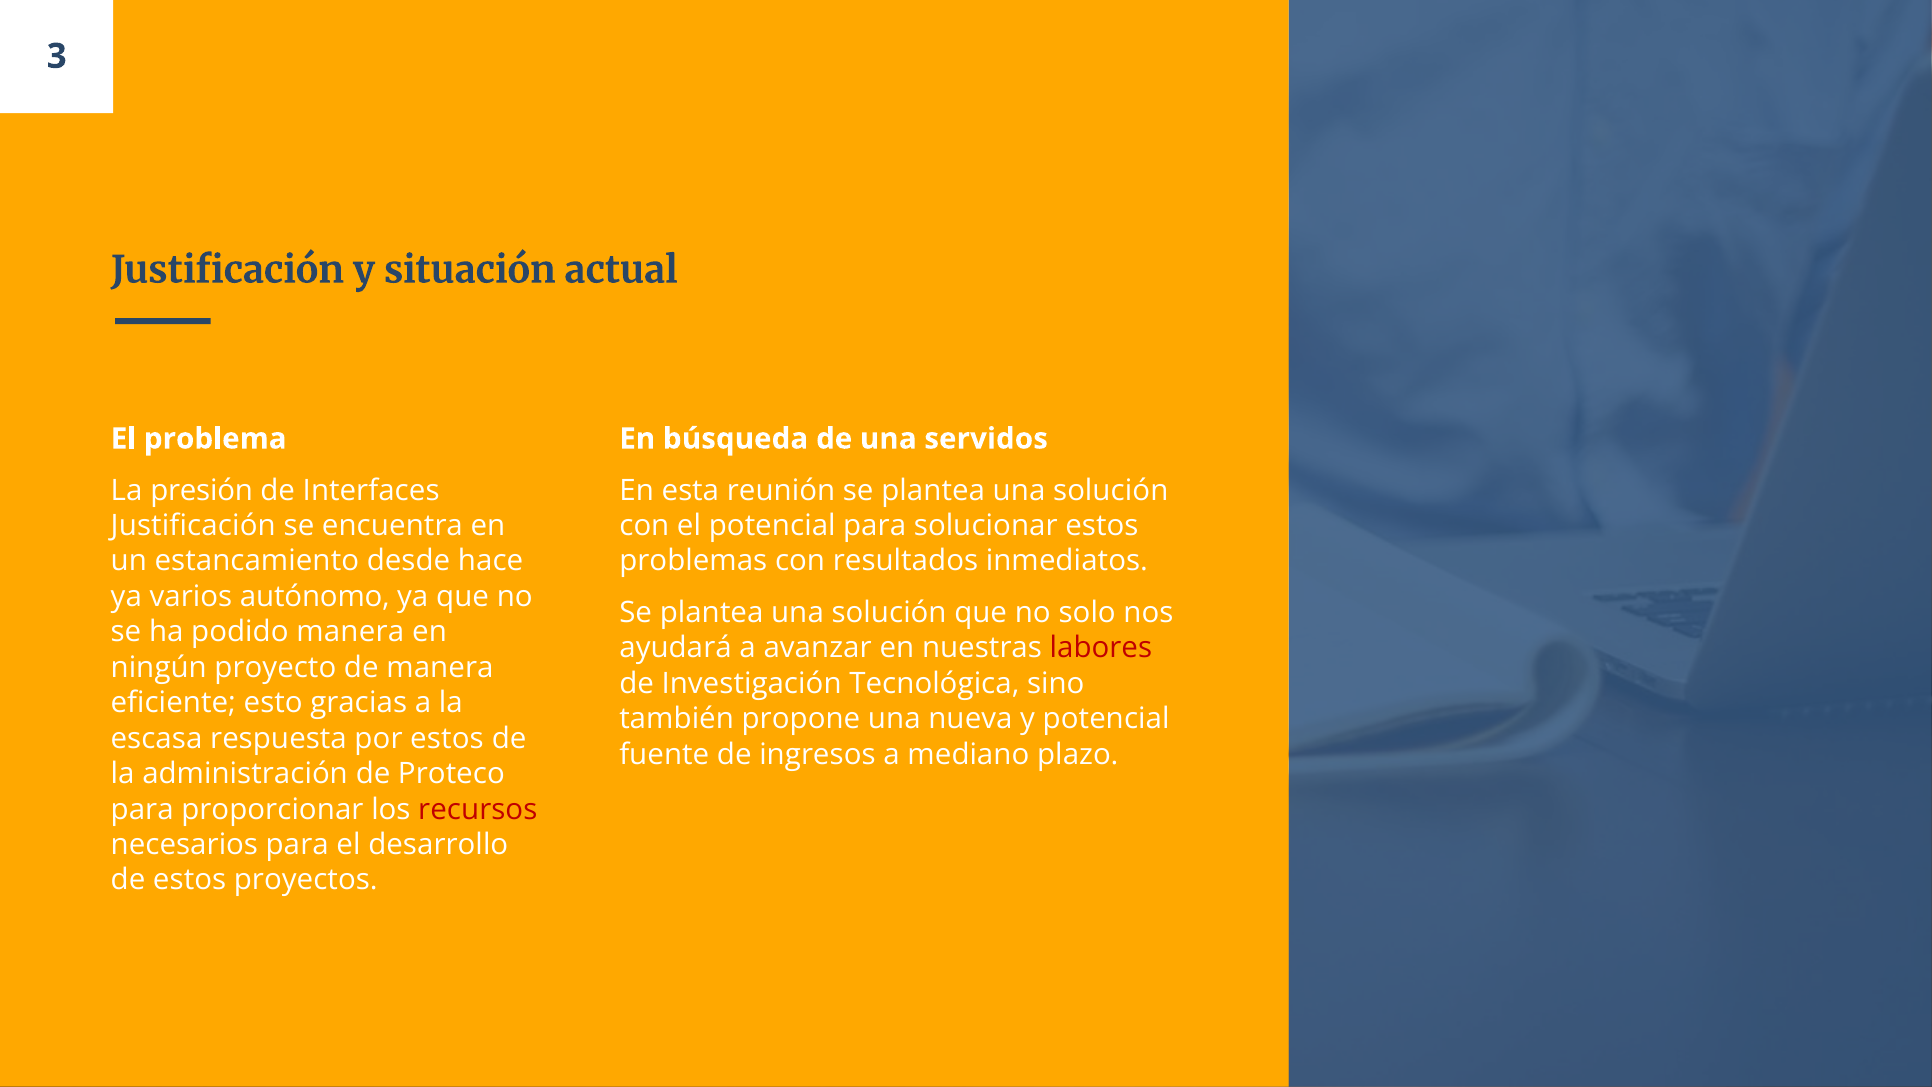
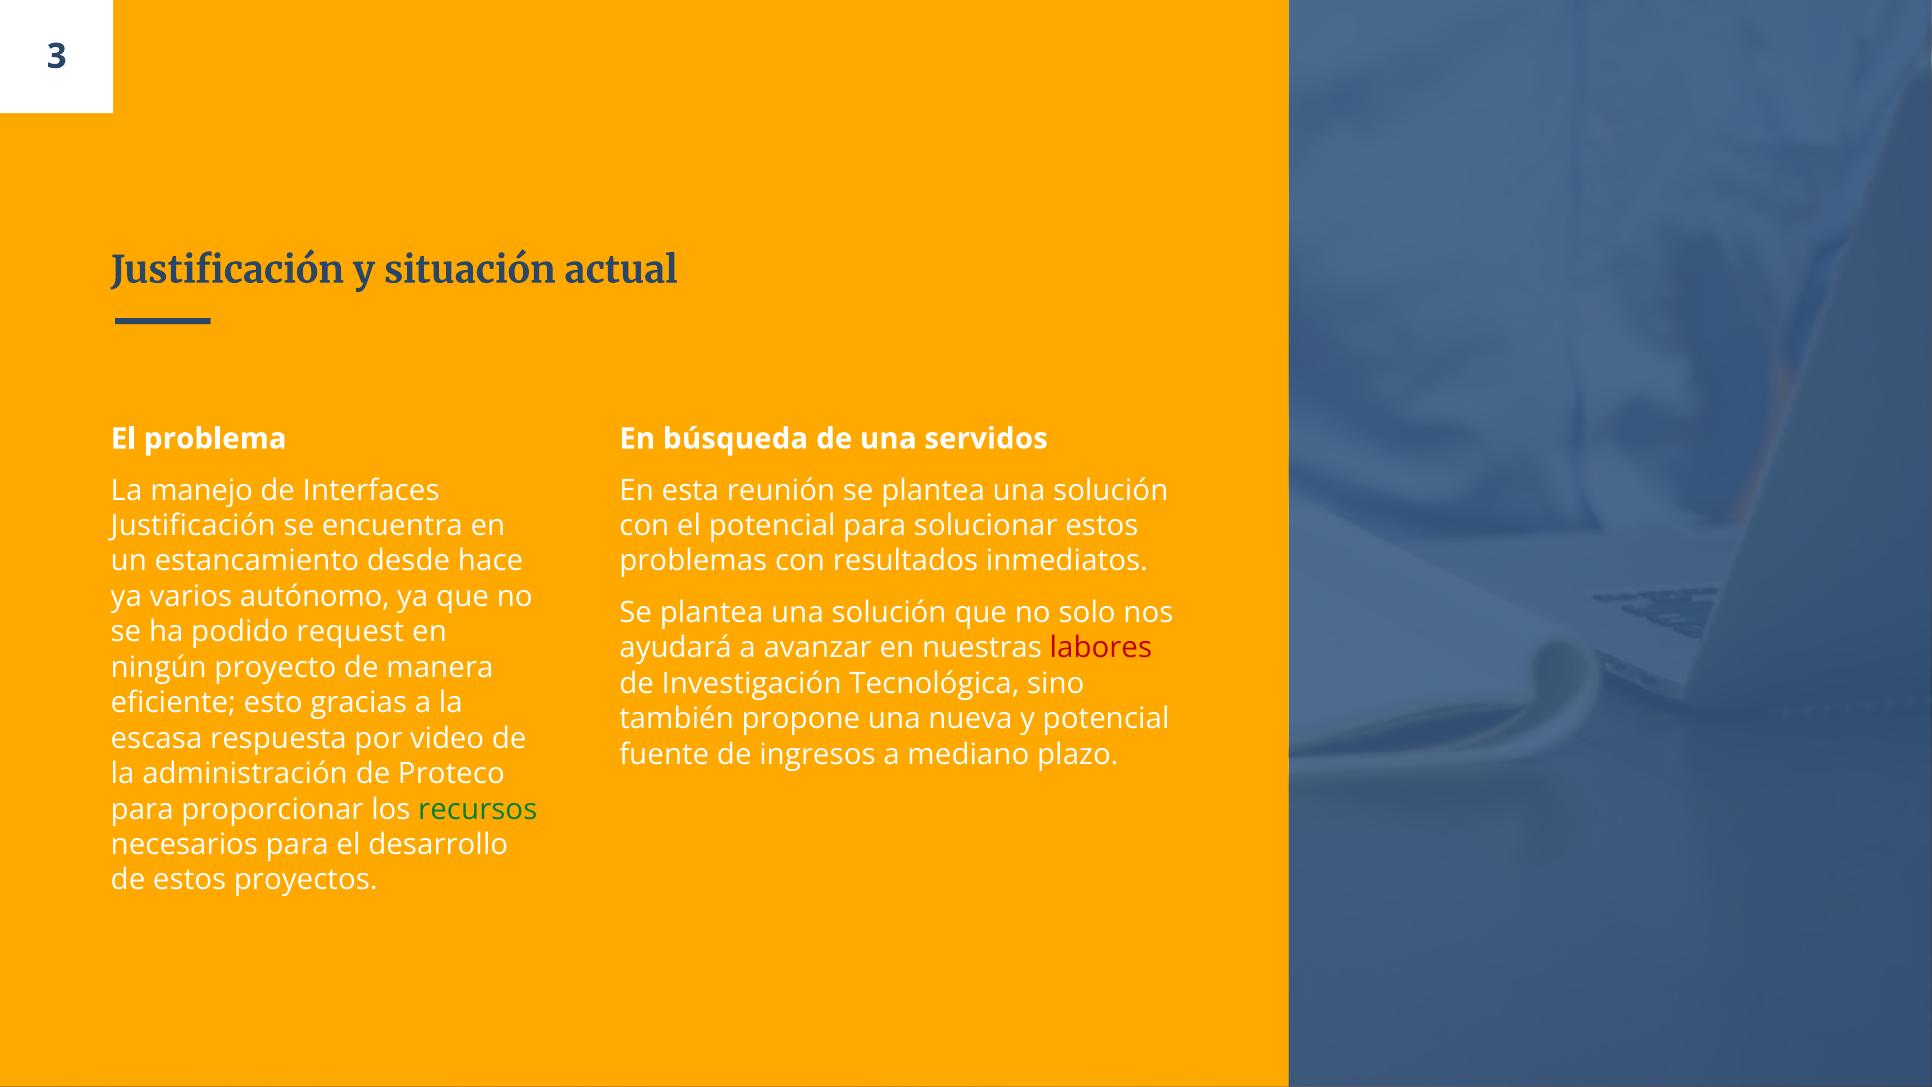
presión: presión -> manejo (202, 490)
podido manera: manera -> request (350, 632)
por estos: estos -> video (447, 738)
recursos colour: red -> green (478, 809)
